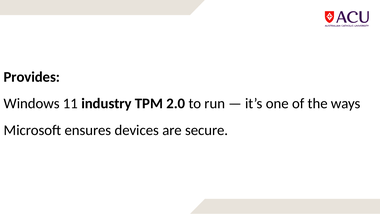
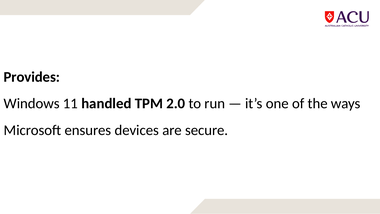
industry: industry -> handled (106, 104)
